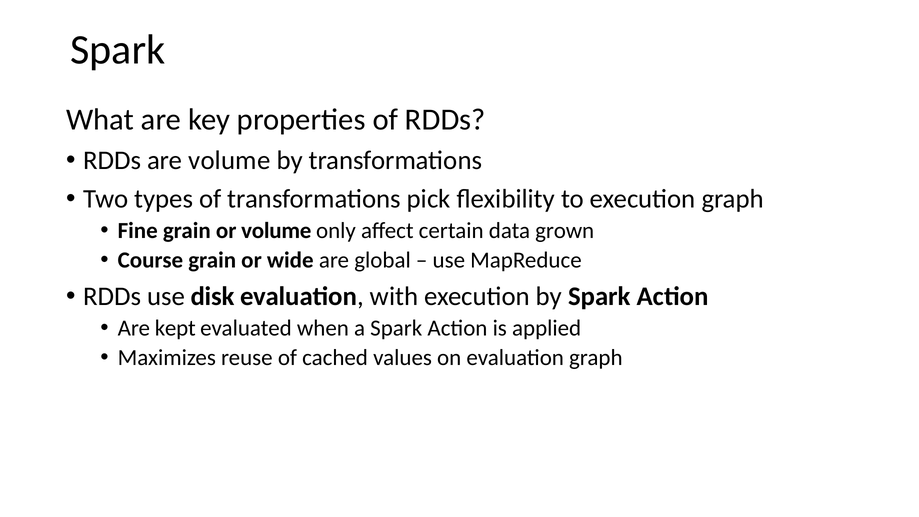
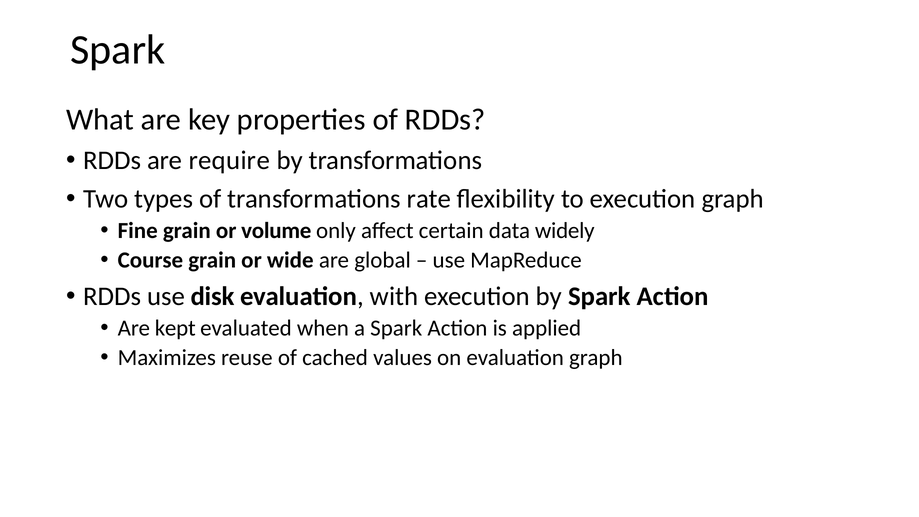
are volume: volume -> require (229, 160)
pick: pick -> rate (429, 199)
grown: grown -> widely (565, 230)
